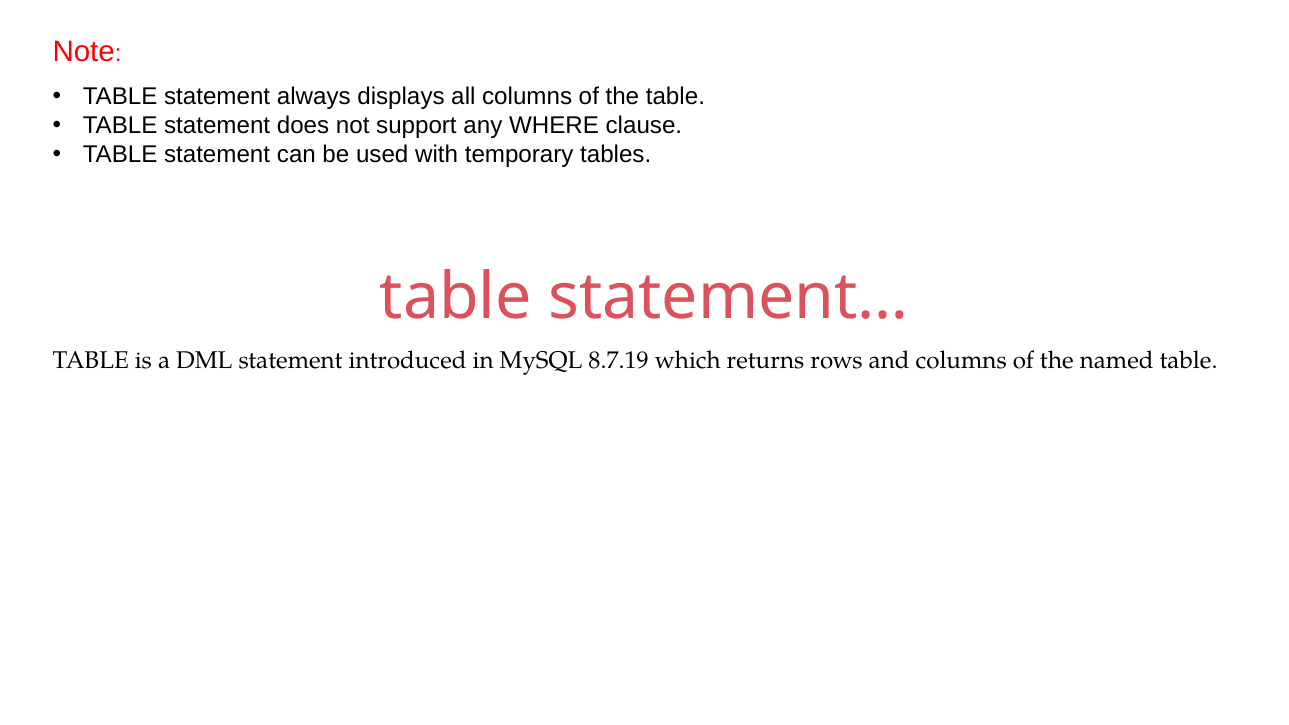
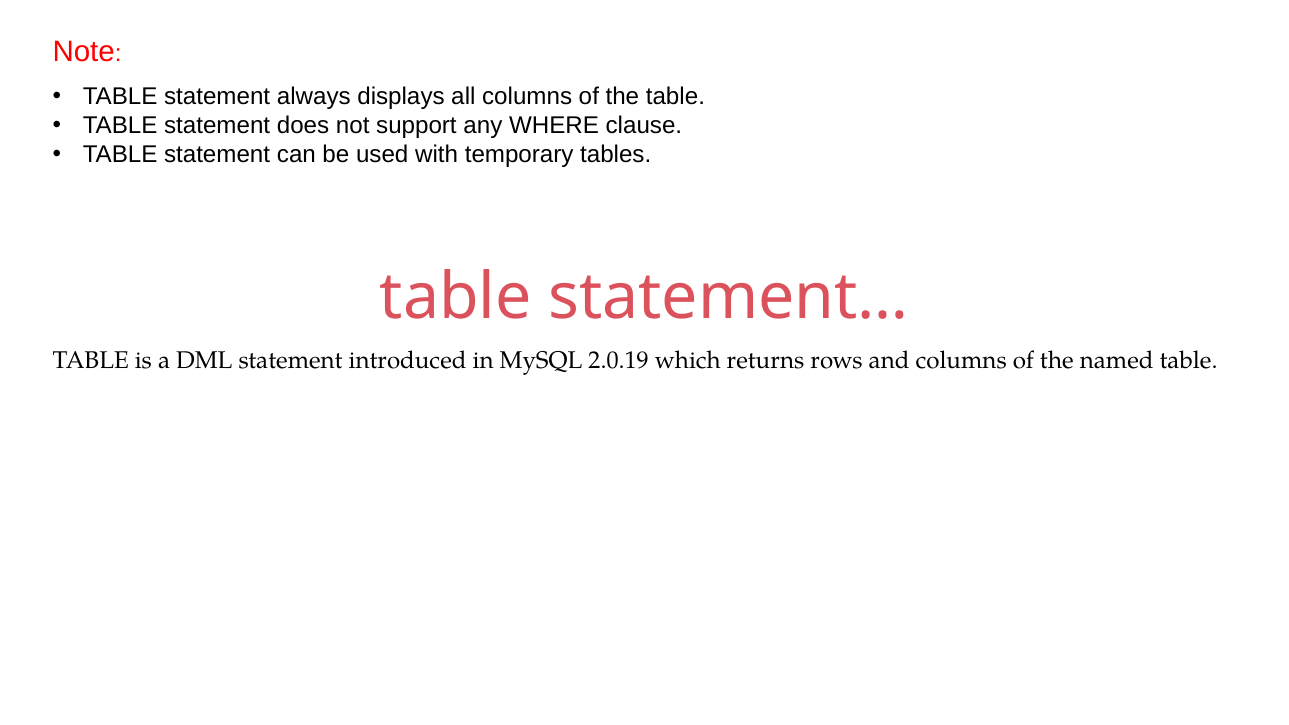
8.7.19: 8.7.19 -> 2.0.19 (619, 361)
